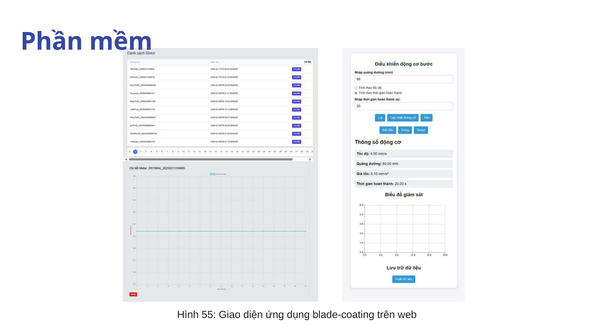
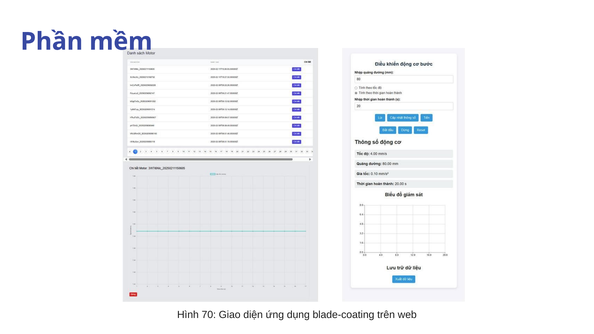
55: 55 -> 70 (209, 315)
